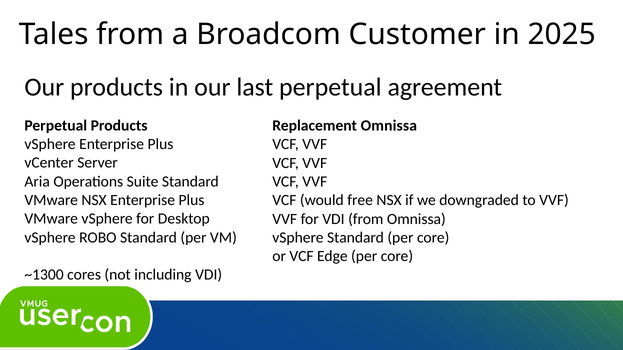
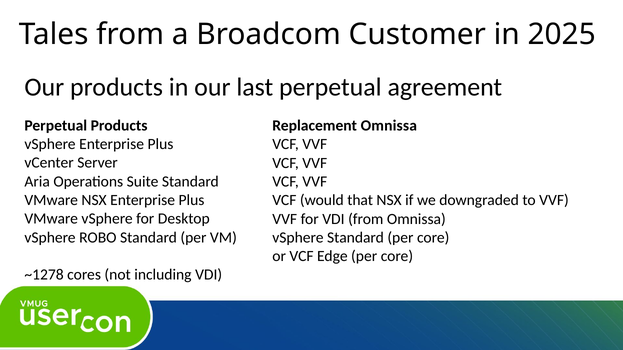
free: free -> that (360, 201)
~1300: ~1300 -> ~1278 (44, 275)
